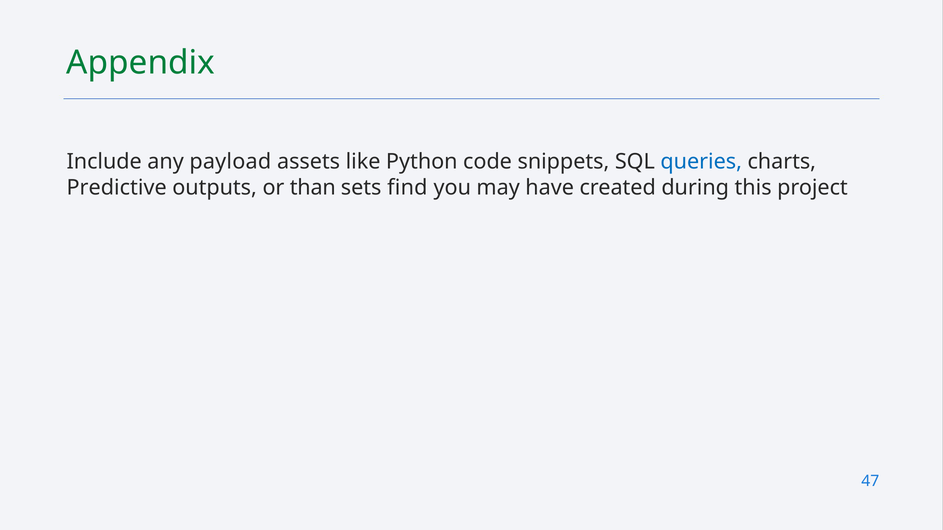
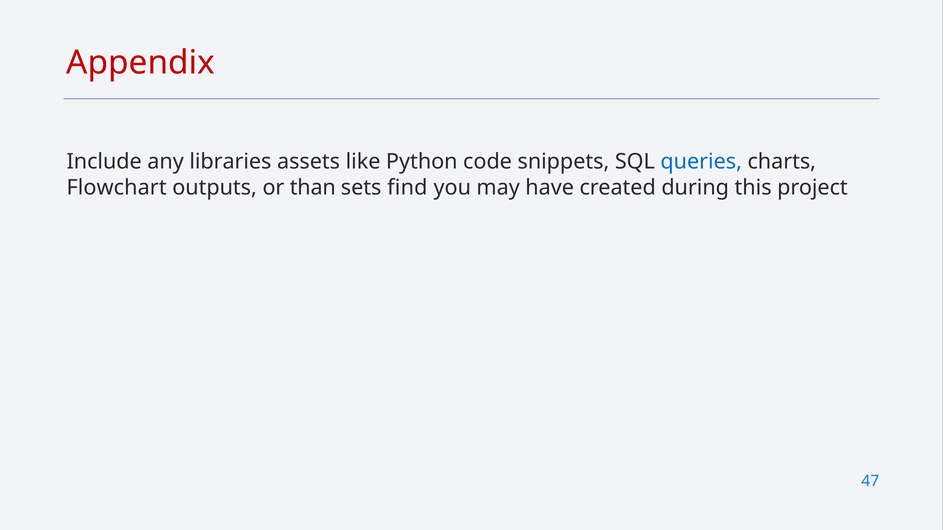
Appendix colour: green -> red (141, 63)
payload: payload -> libraries (230, 162)
Predictive: Predictive -> Flowchart (117, 188)
